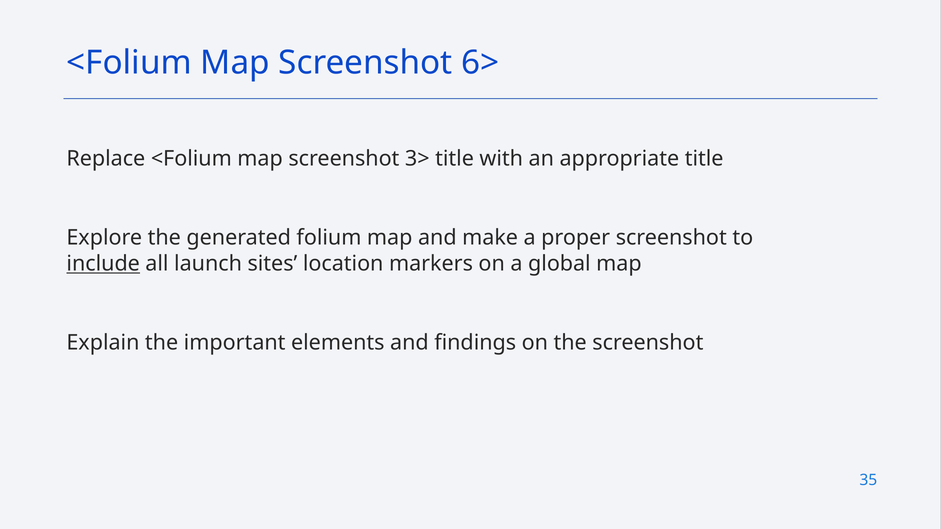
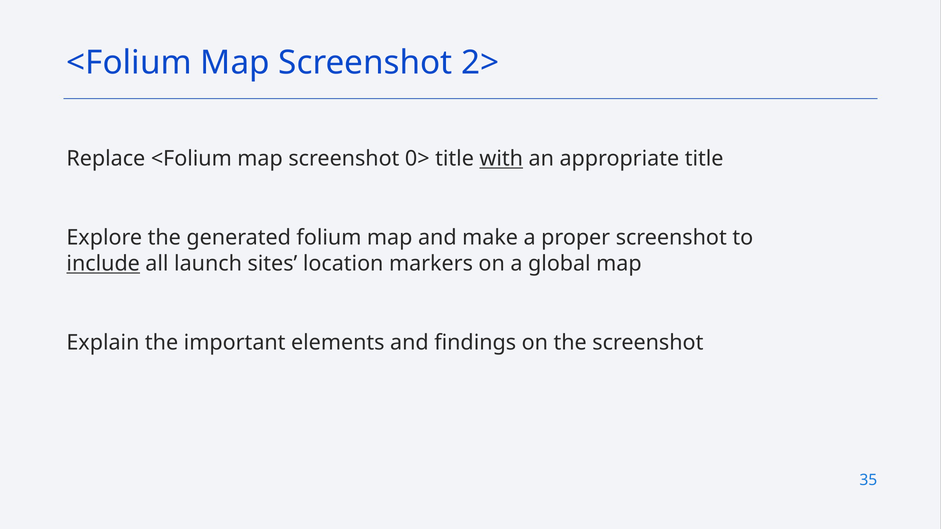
6>: 6> -> 2> (480, 63)
3>: 3> -> 0> (417, 159)
with underline: none -> present (501, 159)
